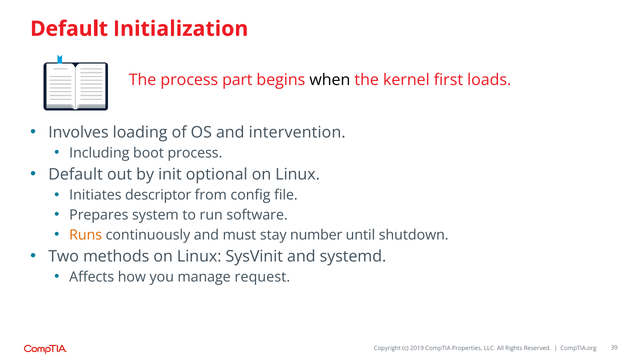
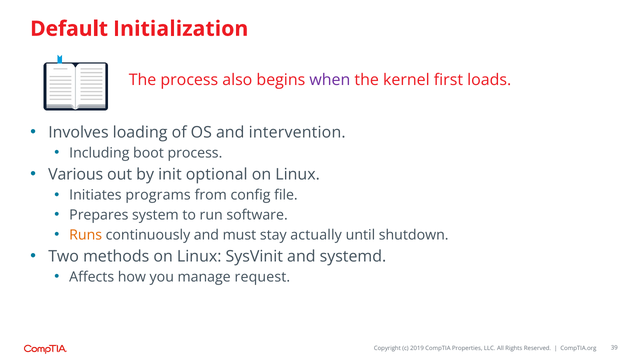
part: part -> also (237, 80)
when colour: black -> purple (330, 80)
Default: Default -> Various (76, 175)
descriptor: descriptor -> programs (158, 195)
number: number -> actually (316, 235)
